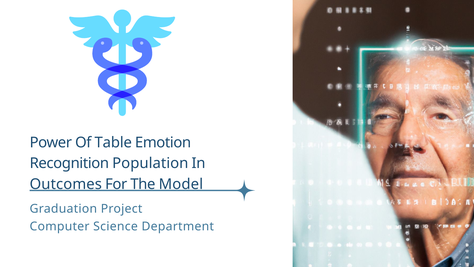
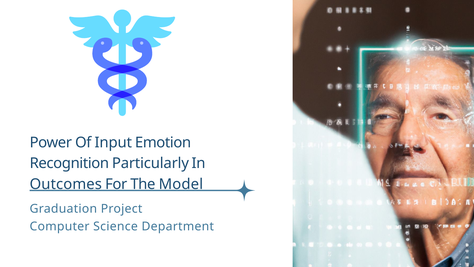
Table: Table -> Input (113, 142)
Population: Population -> Particularly (150, 163)
